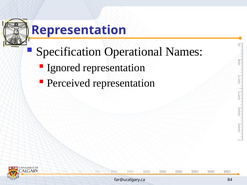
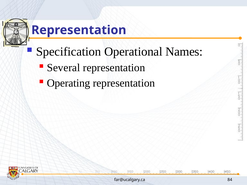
Ignored: Ignored -> Several (63, 68)
Perceived: Perceived -> Operating (69, 83)
